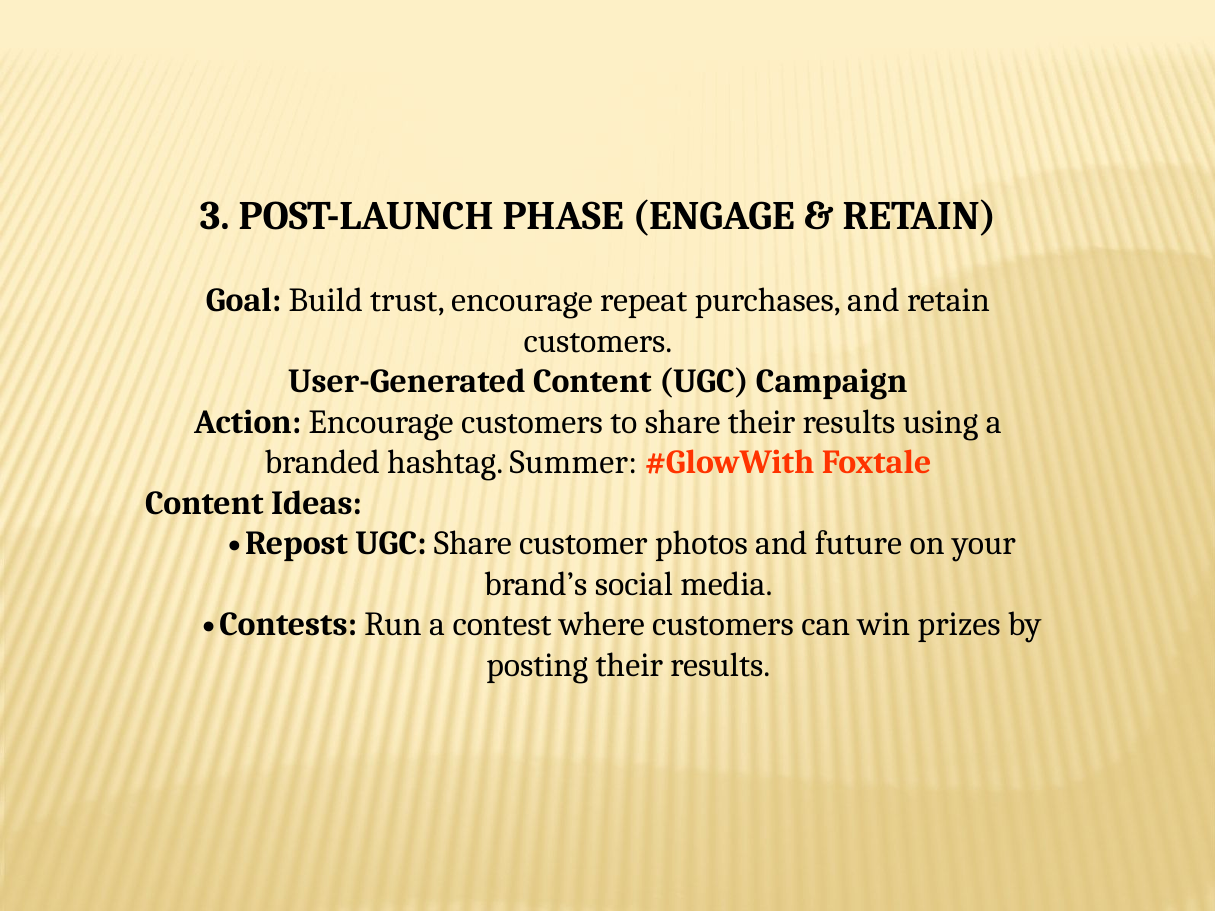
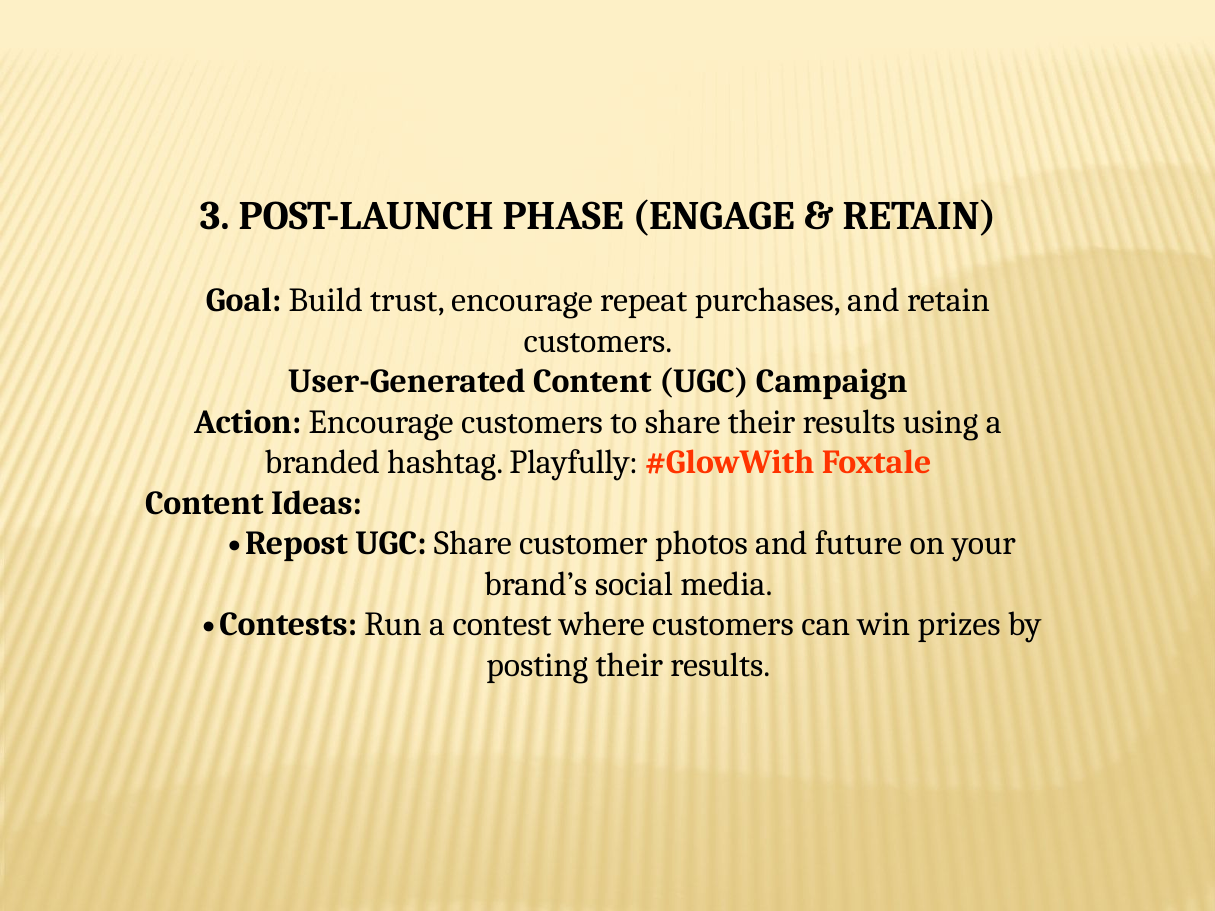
Summer: Summer -> Playfully (574, 463)
